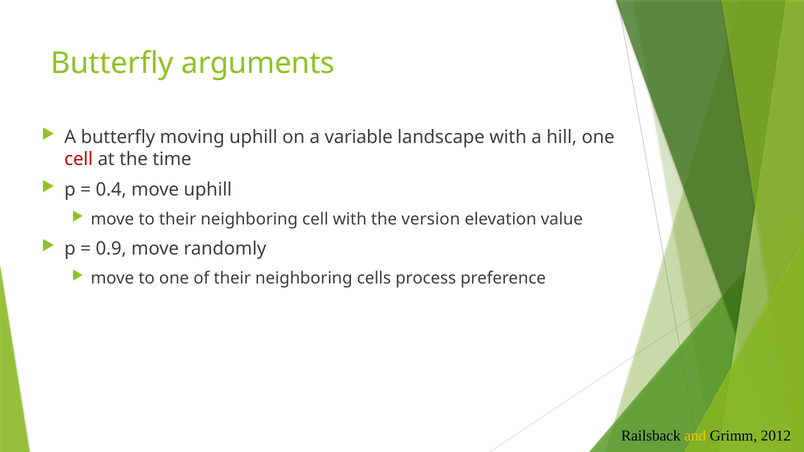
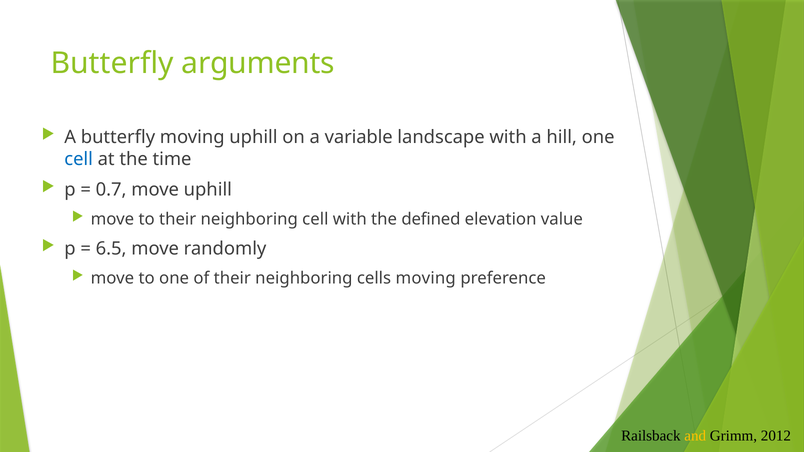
cell colour: red -> blue (79, 159)
0.4: 0.4 -> 0.7 (111, 190)
version: version -> defined (431, 219)
0.9: 0.9 -> 6.5 (111, 249)
cells process: process -> moving (426, 278)
